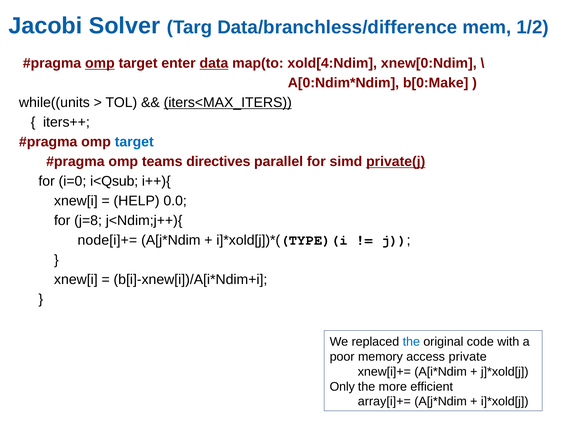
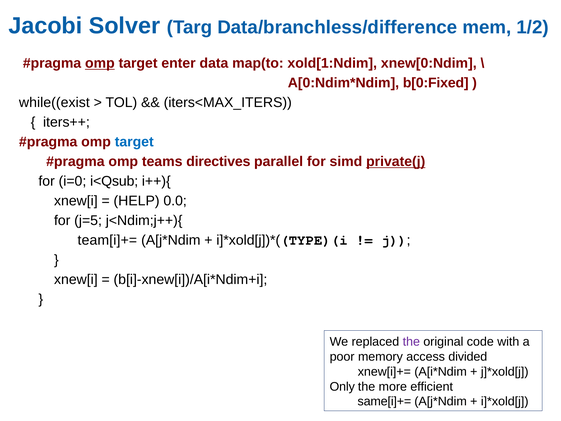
data underline: present -> none (214, 63)
xold[4:Ndim: xold[4:Ndim -> xold[1:Ndim (332, 63)
b[0:Make: b[0:Make -> b[0:Fixed (436, 83)
while((units: while((units -> while((exist (54, 103)
iters<MAX_ITERS underline: present -> none (228, 103)
j=8: j=8 -> j=5 (88, 220)
node[i]+=: node[i]+= -> team[i]+= (107, 240)
the colour: blue -> purple (411, 342)
private: private -> divided (468, 356)
array[i]+=: array[i]+= -> same[i]+= (384, 401)
